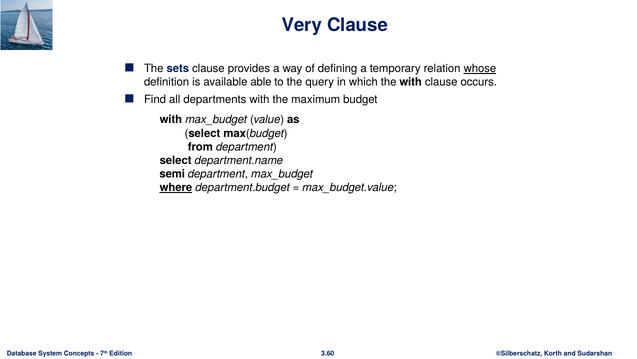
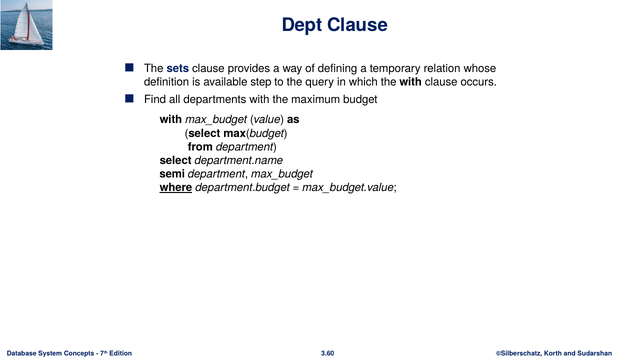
Very: Very -> Dept (302, 25)
whose underline: present -> none (480, 69)
able: able -> step (261, 82)
